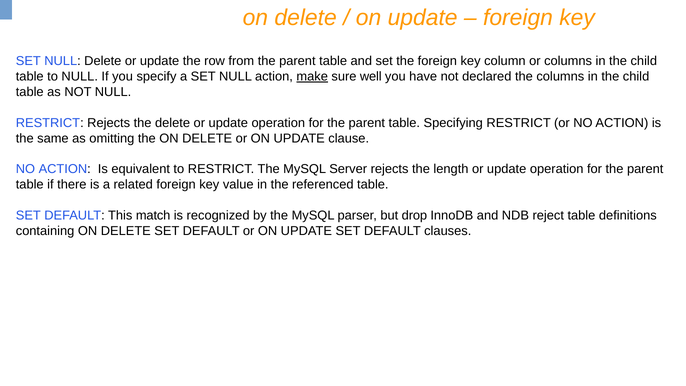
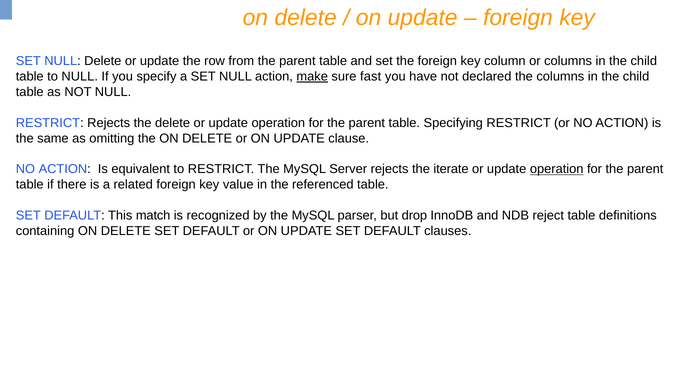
well: well -> fast (371, 77)
length: length -> iterate (451, 169)
operation underline: none -> present (557, 169)
